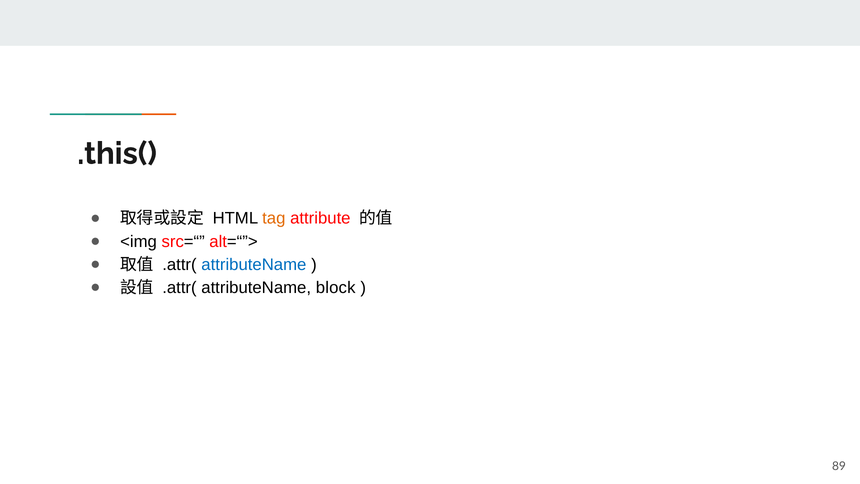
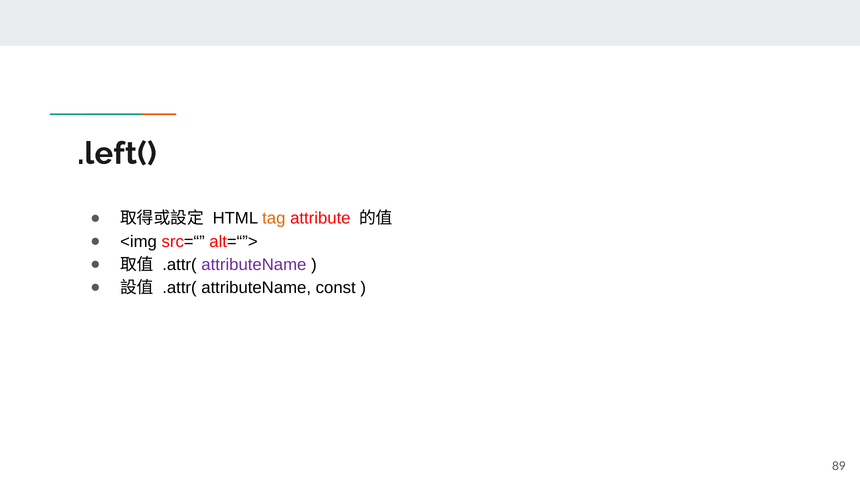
.this(: .this( -> .left( (117, 153)
attributeName colour: blue -> purple (254, 264)
block: block -> const (336, 287)
